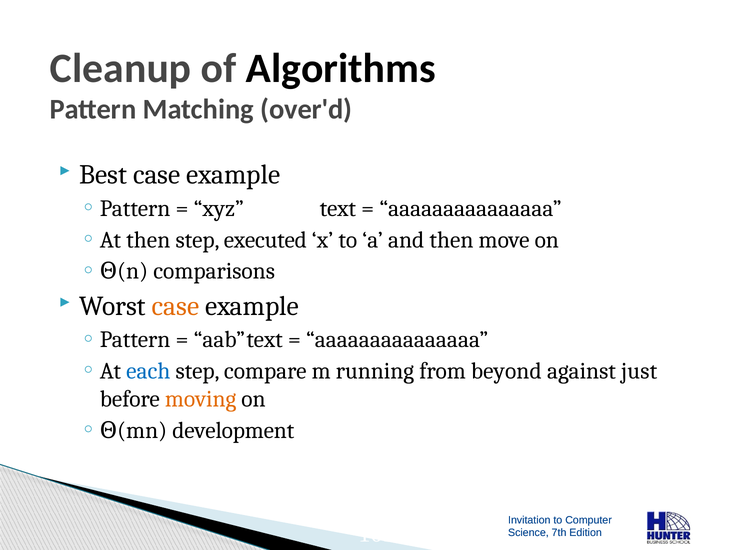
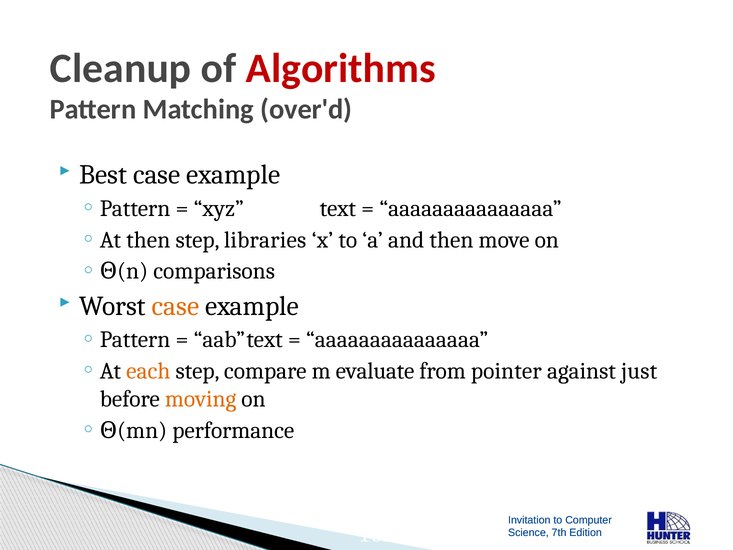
Algorithms colour: black -> red (341, 68)
executed: executed -> libraries (265, 240)
each colour: blue -> orange (148, 371)
running: running -> evaluate (375, 371)
beyond: beyond -> pointer (506, 371)
development: development -> performance (233, 430)
